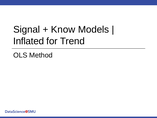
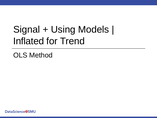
Know: Know -> Using (63, 29)
